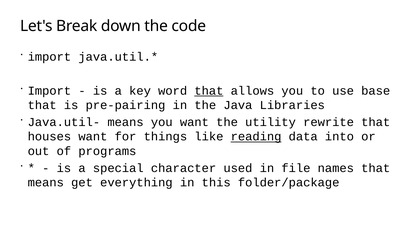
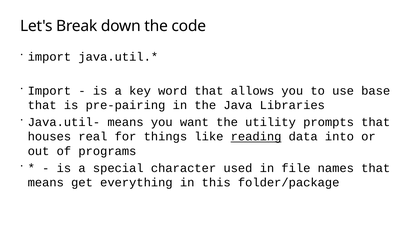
that underline: present -> none (209, 91)
rewrite: rewrite -> prompts (329, 122)
houses want: want -> real (93, 137)
